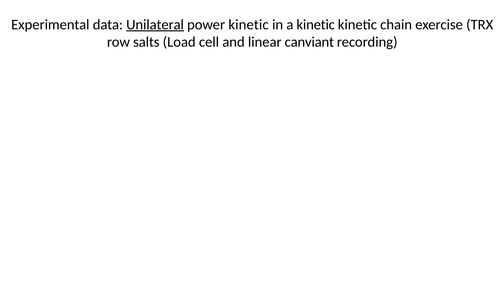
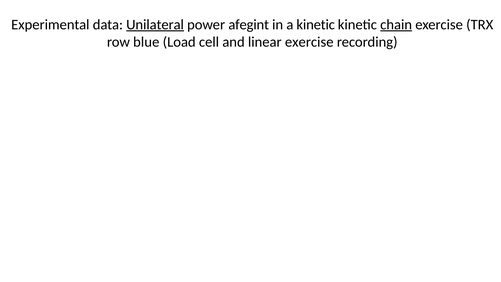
power kinetic: kinetic -> afegint (249, 25)
chain underline: none -> present (396, 25)
salts: salts -> blue (146, 42)
linear canviant: canviant -> exercise (309, 42)
